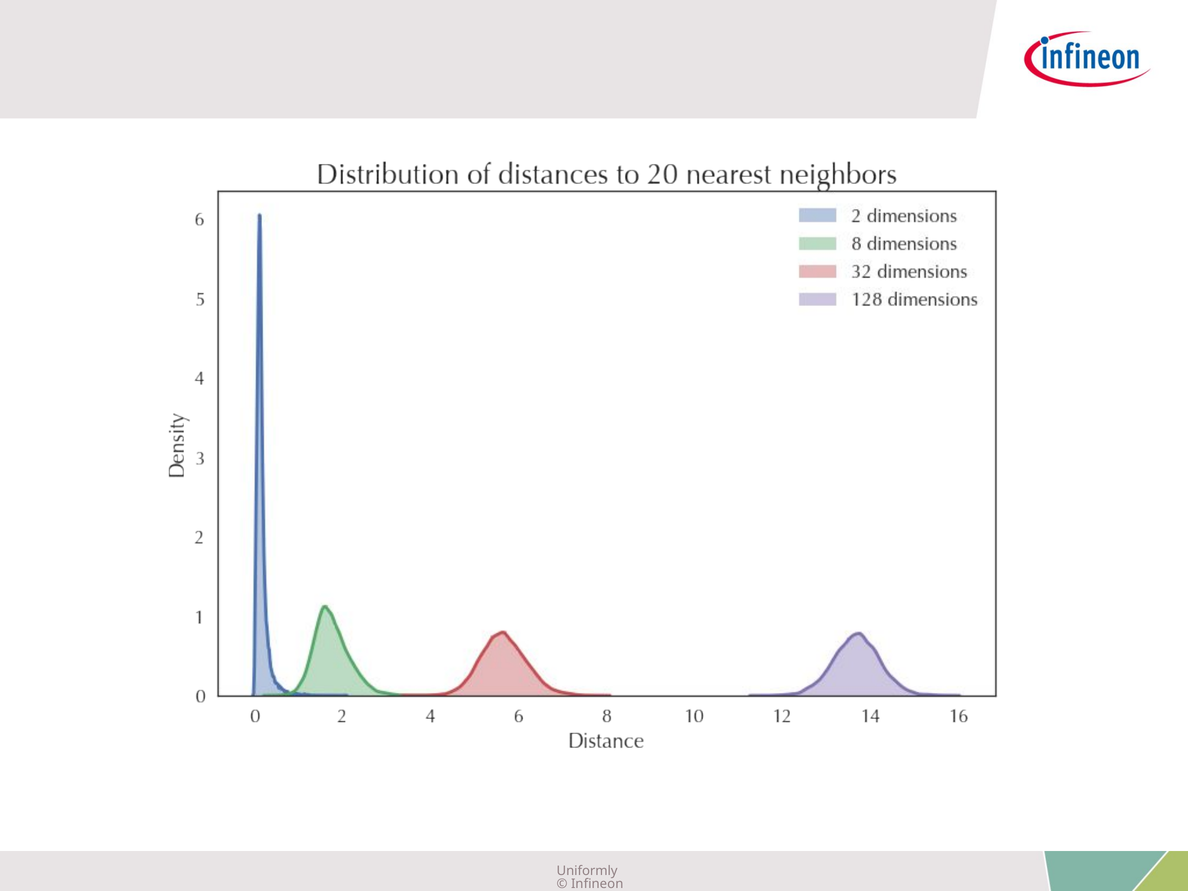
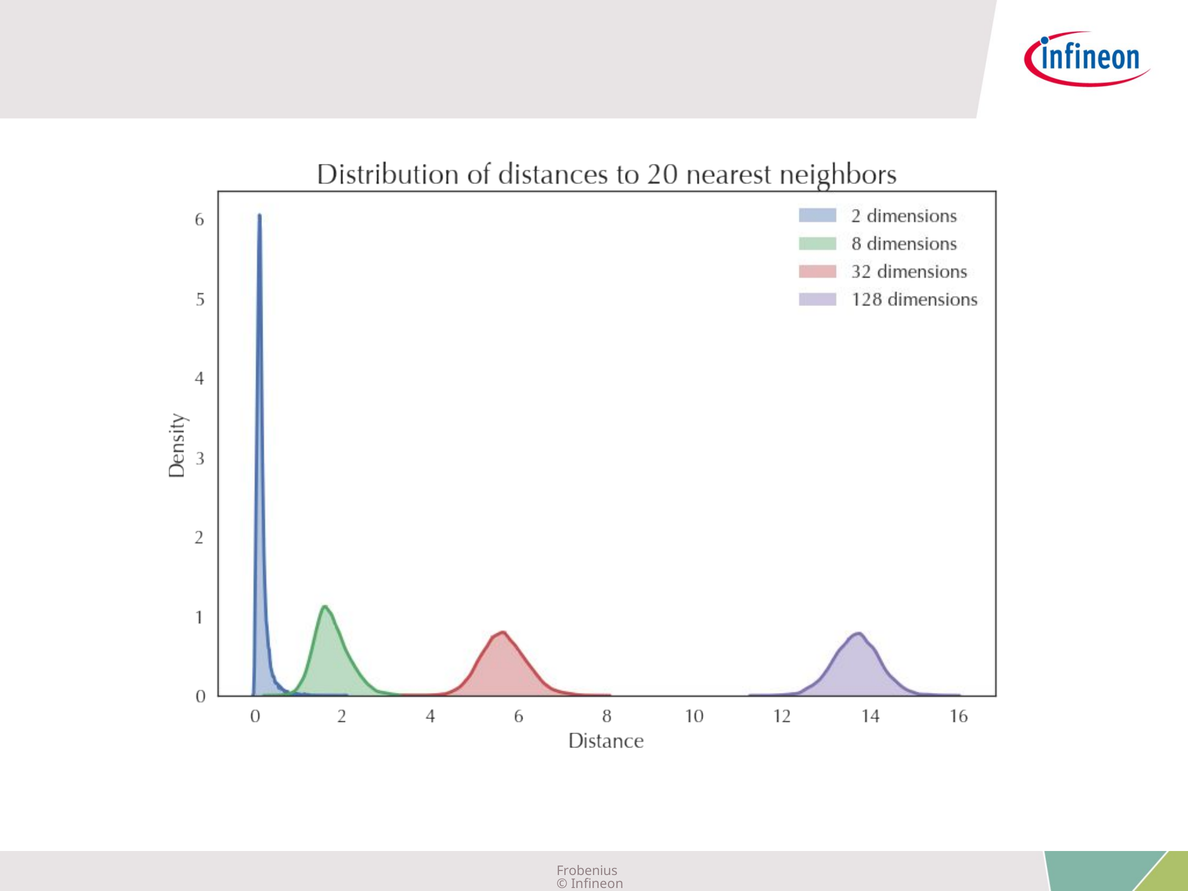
Uniformly: Uniformly -> Frobenius (587, 871)
